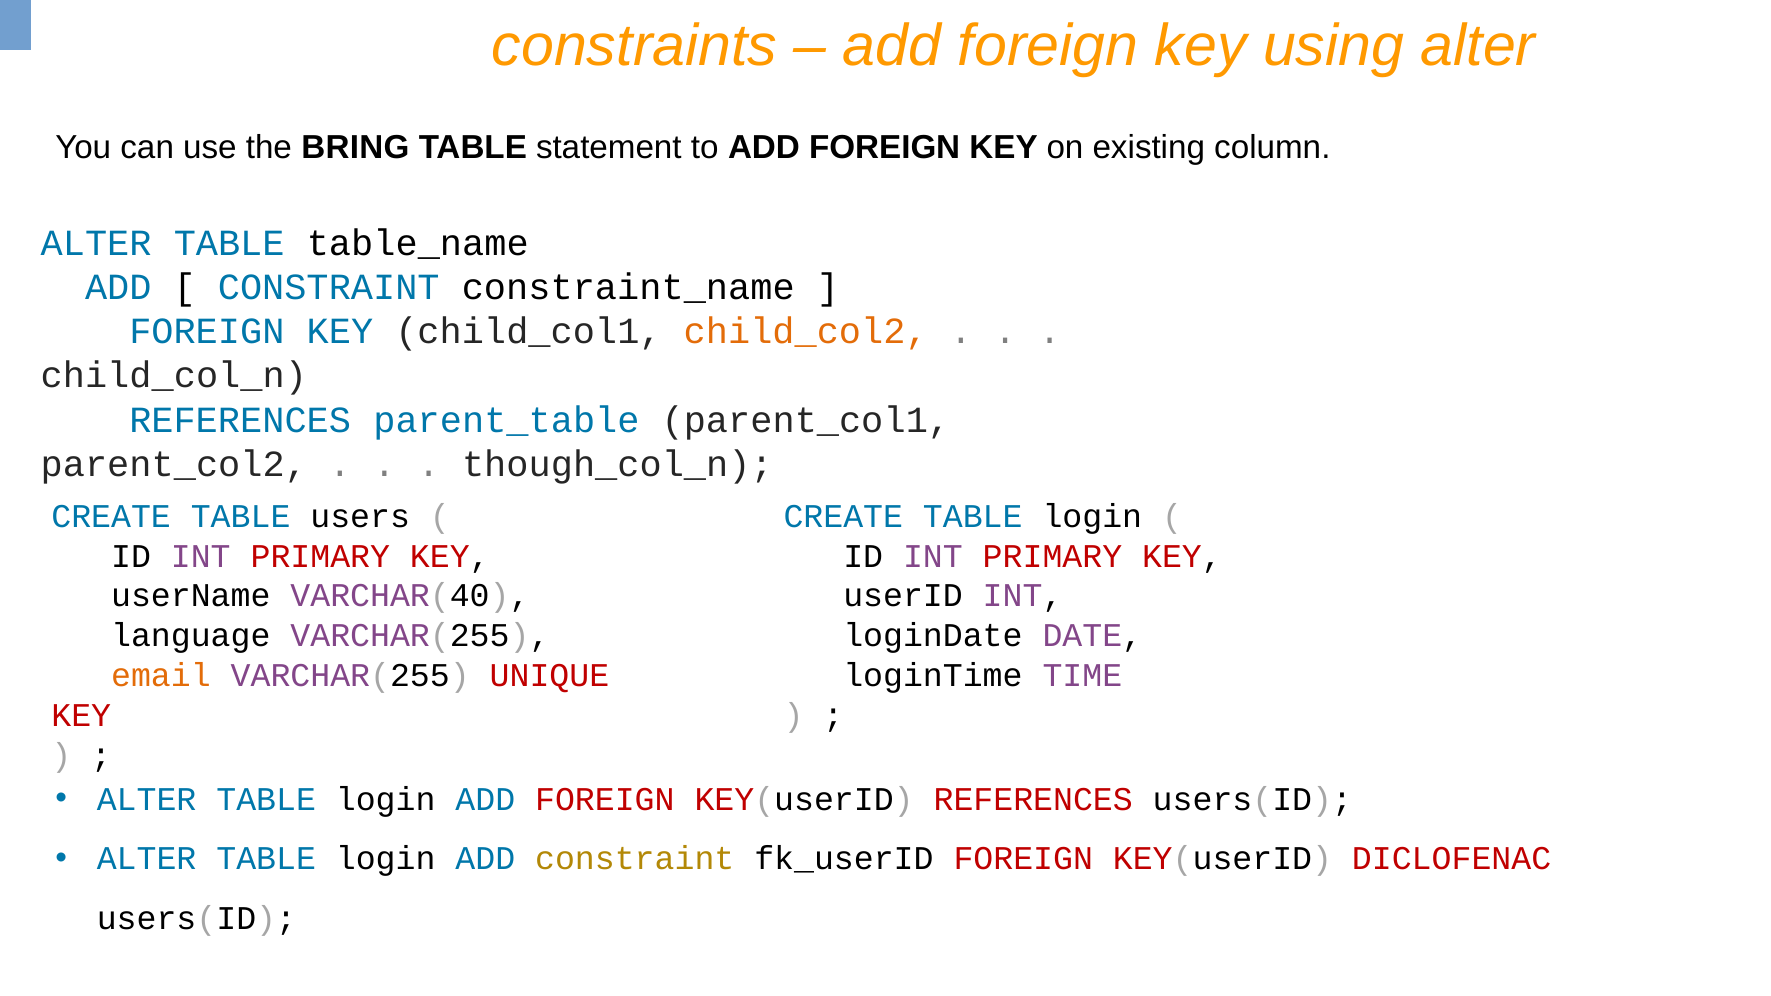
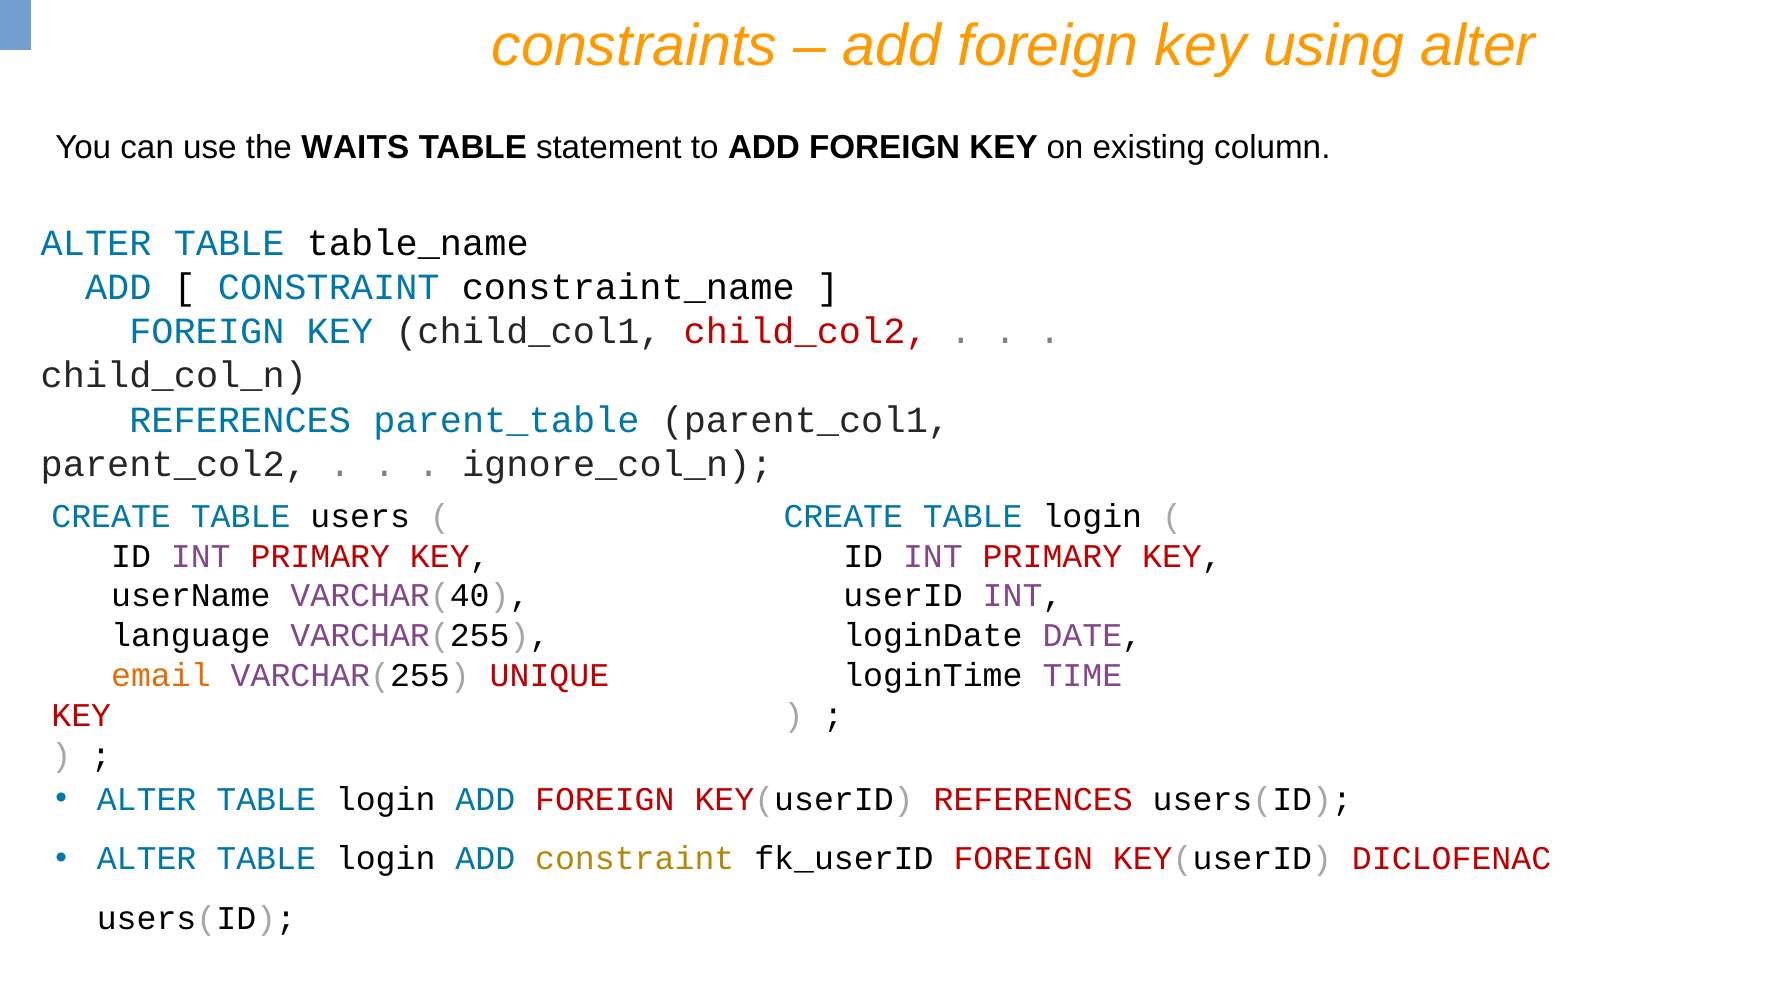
BRING: BRING -> WAITS (355, 148)
child_col2 colour: orange -> red (806, 332)
though_col_n: though_col_n -> ignore_col_n (617, 464)
